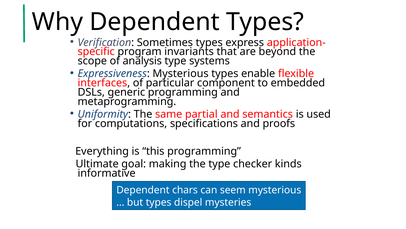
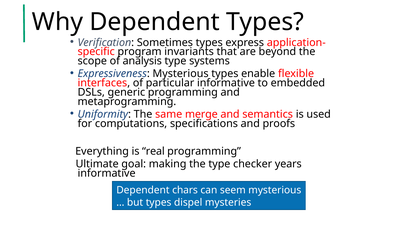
particular component: component -> informative (226, 83)
partial: partial -> merge (201, 114)
this: this -> real (153, 151)
kinds: kinds -> years (288, 163)
